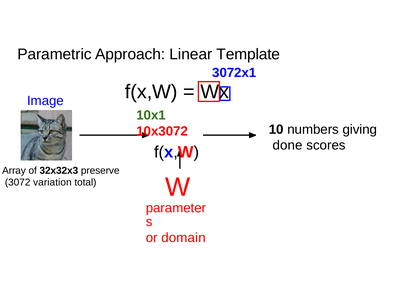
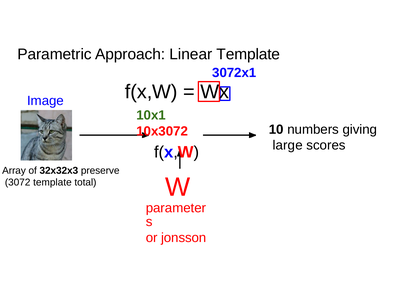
done: done -> large (288, 145)
3072 variation: variation -> template (52, 183)
domain: domain -> jonsson (184, 238)
